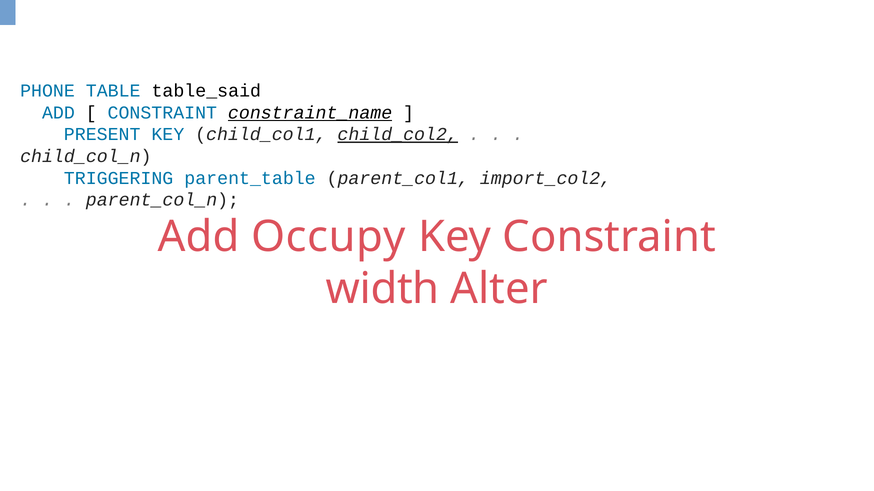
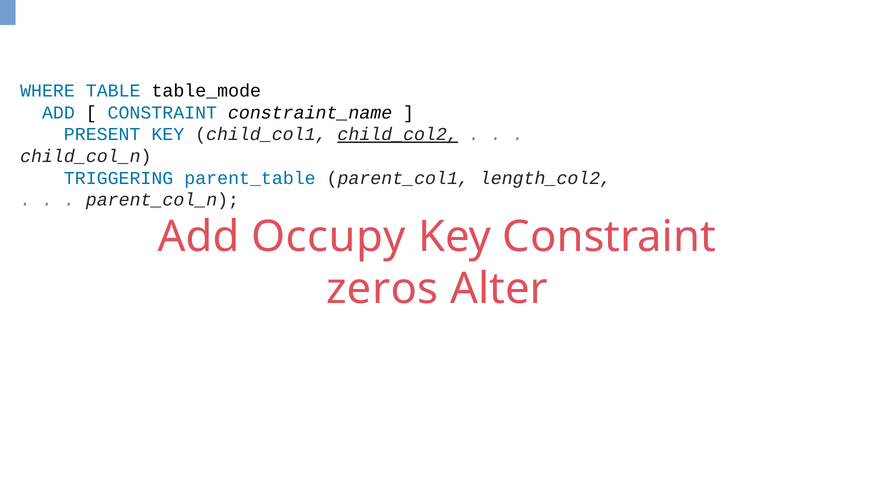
PHONE: PHONE -> WHERE (48, 91)
table_said: table_said -> table_mode (206, 91)
constraint_name underline: present -> none (310, 113)
import_col2: import_col2 -> length_col2 (546, 178)
width: width -> zeros (382, 289)
